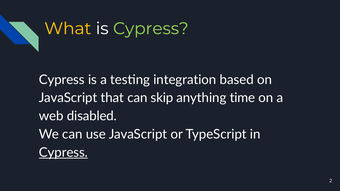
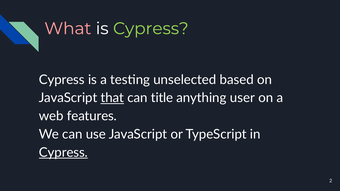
What colour: yellow -> pink (68, 29)
integration: integration -> unselected (185, 80)
that underline: none -> present (112, 98)
skip: skip -> title (162, 98)
time: time -> user (242, 98)
disabled: disabled -> features (92, 116)
